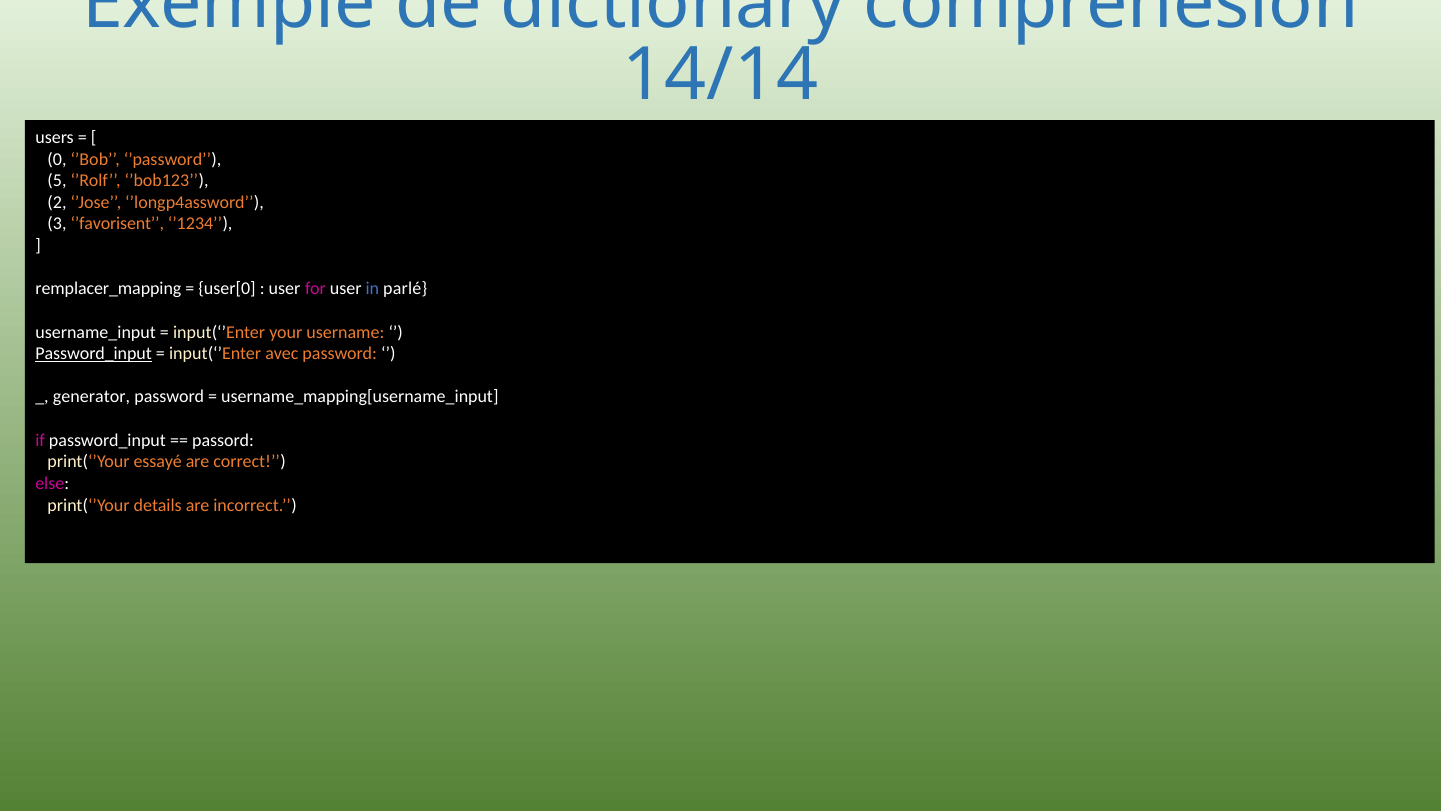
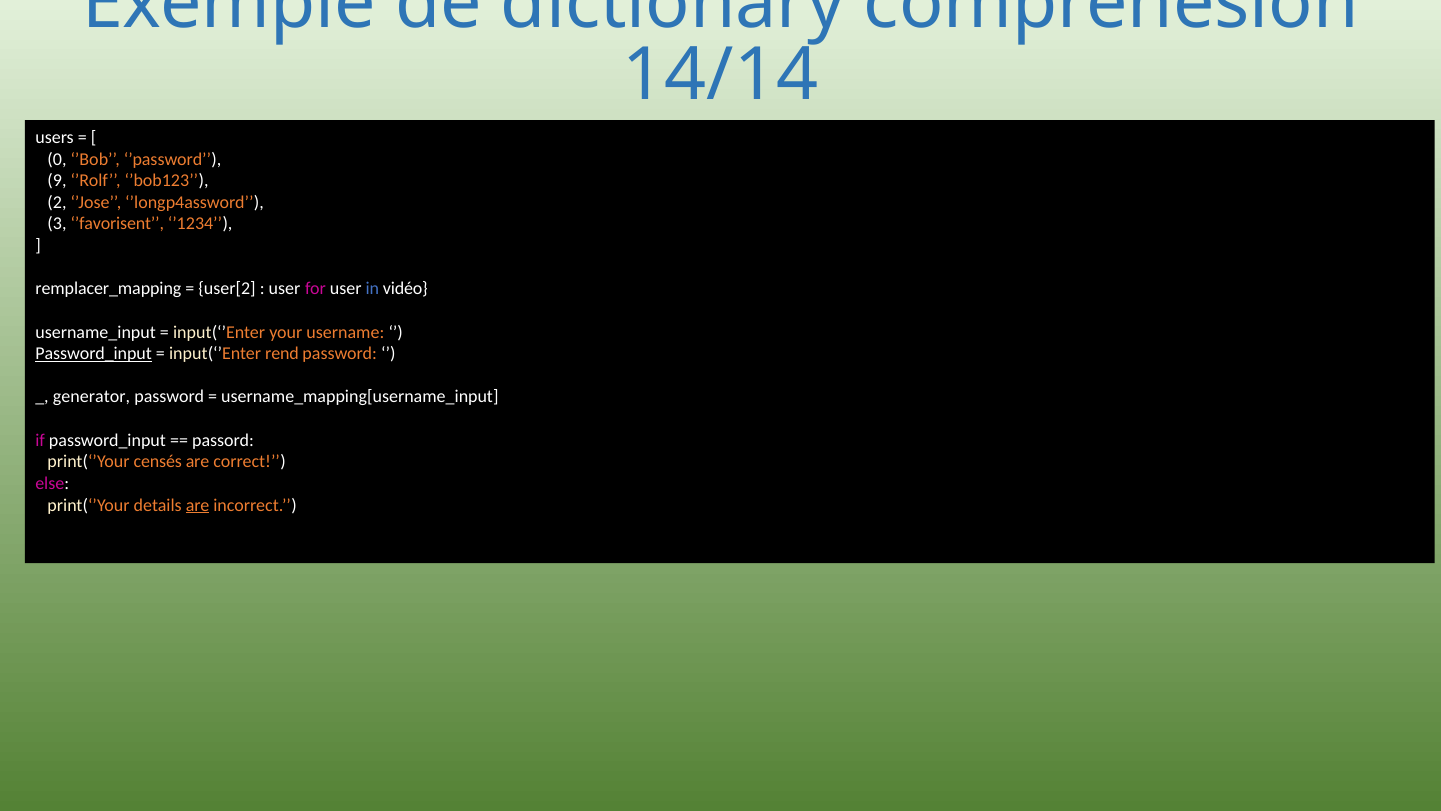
5: 5 -> 9 (57, 181)
user[0: user[0 -> user[2 (227, 289)
parlé: parlé -> vidéo (405, 289)
avec: avec -> rend (282, 354)
essayé: essayé -> censés (158, 462)
are underline: none -> present (198, 505)
